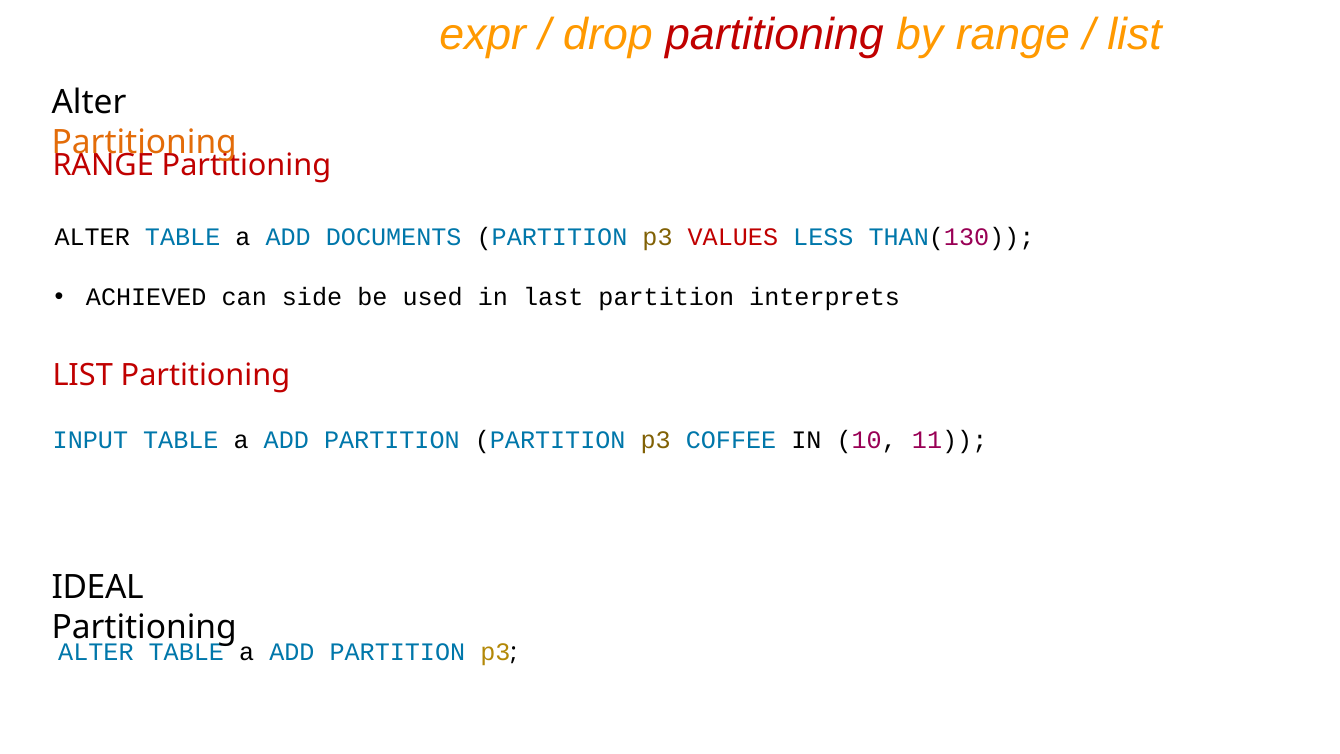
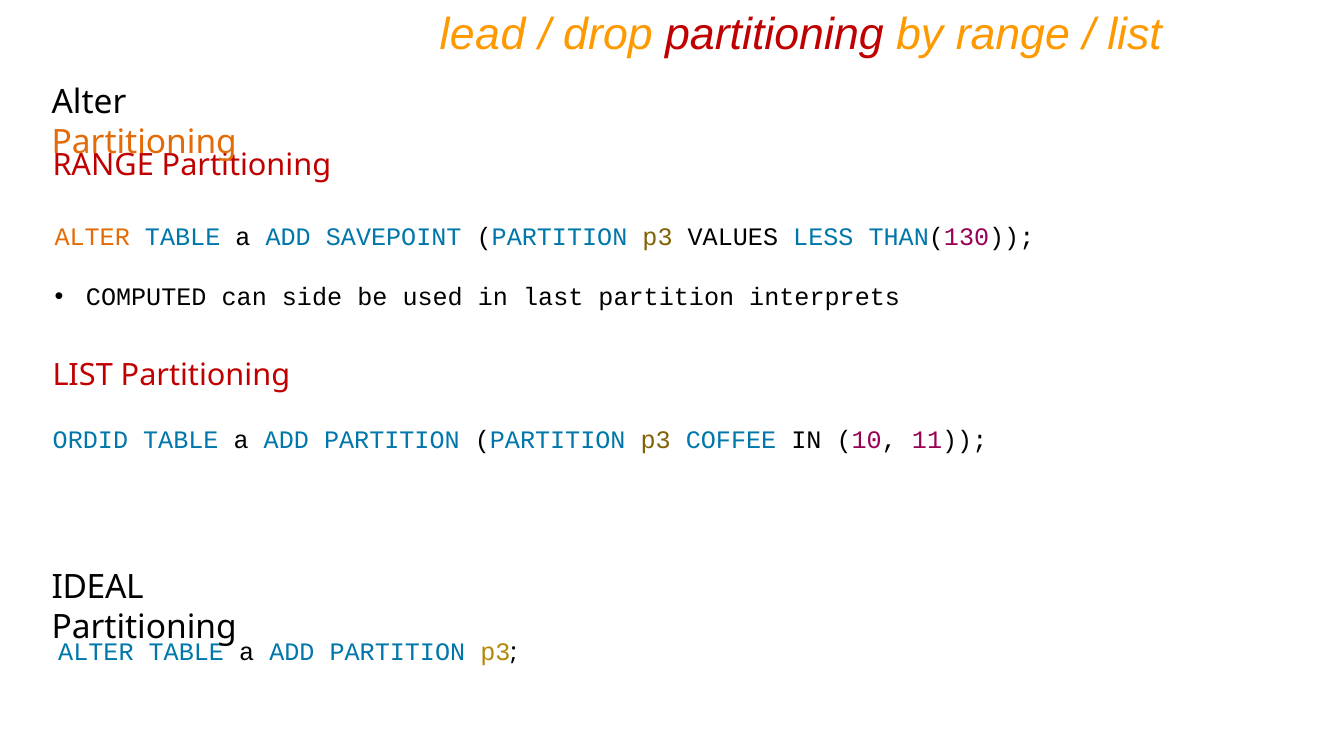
expr: expr -> lead (482, 35)
ALTER colour: black -> orange (92, 237)
DOCUMENTS: DOCUMENTS -> SAVEPOINT (394, 237)
VALUES colour: red -> black (733, 237)
ACHIEVED: ACHIEVED -> COMPUTED (146, 297)
INPUT: INPUT -> ORDID (90, 440)
